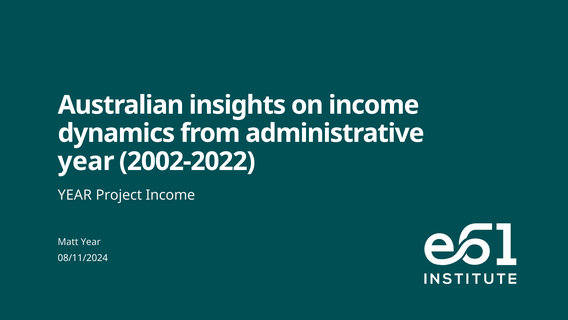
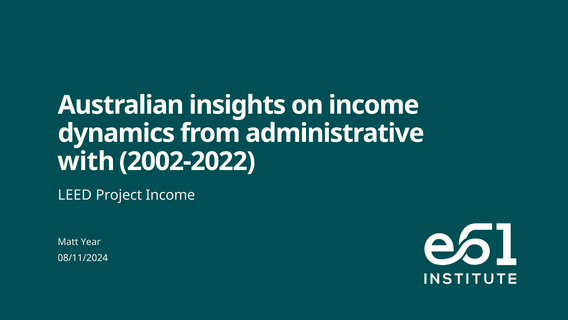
year: year -> with (86, 161)
YEAR: YEAR -> LEED (75, 195)
